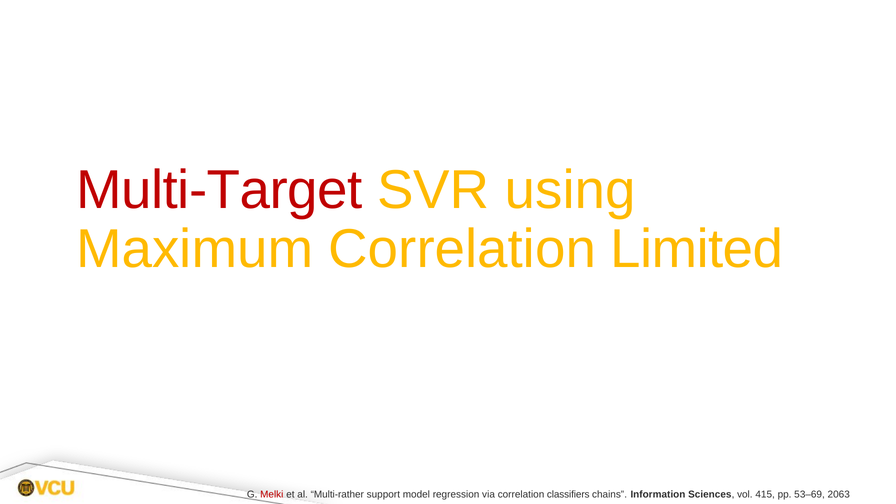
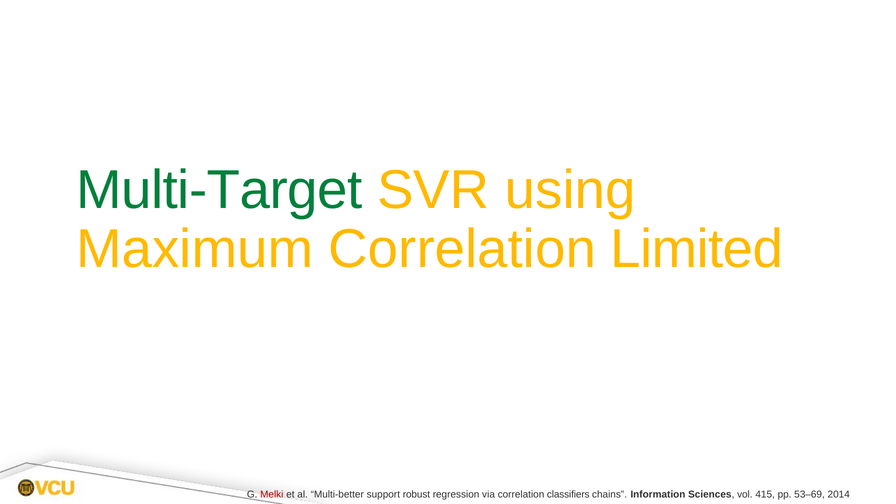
Multi-Target colour: red -> green (219, 190)
Multi-rather: Multi-rather -> Multi-better (337, 495)
model: model -> robust (416, 495)
2063: 2063 -> 2014 (839, 495)
